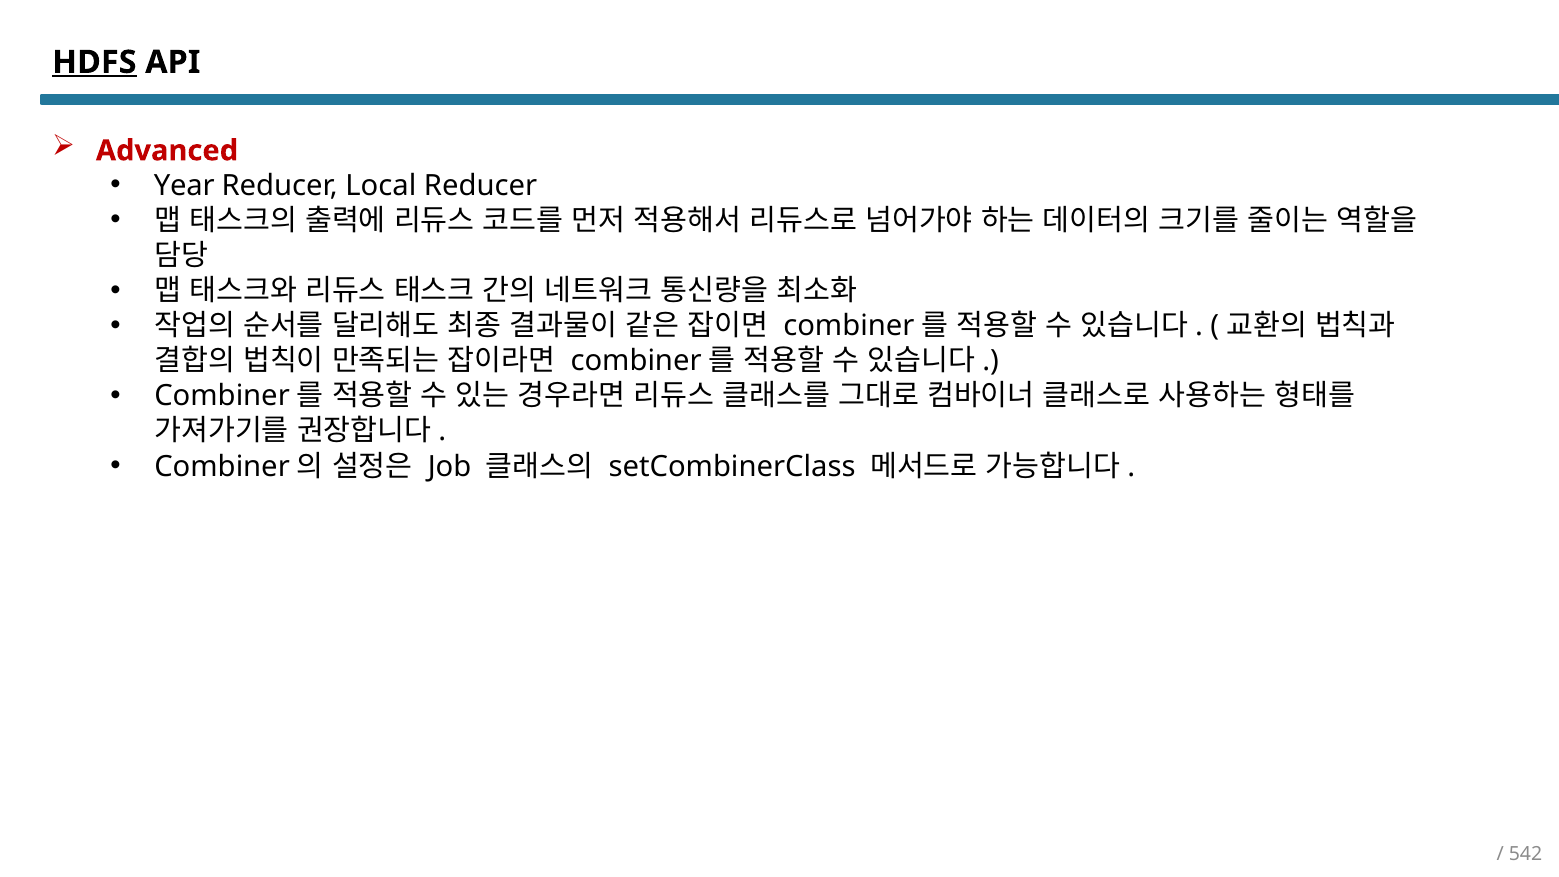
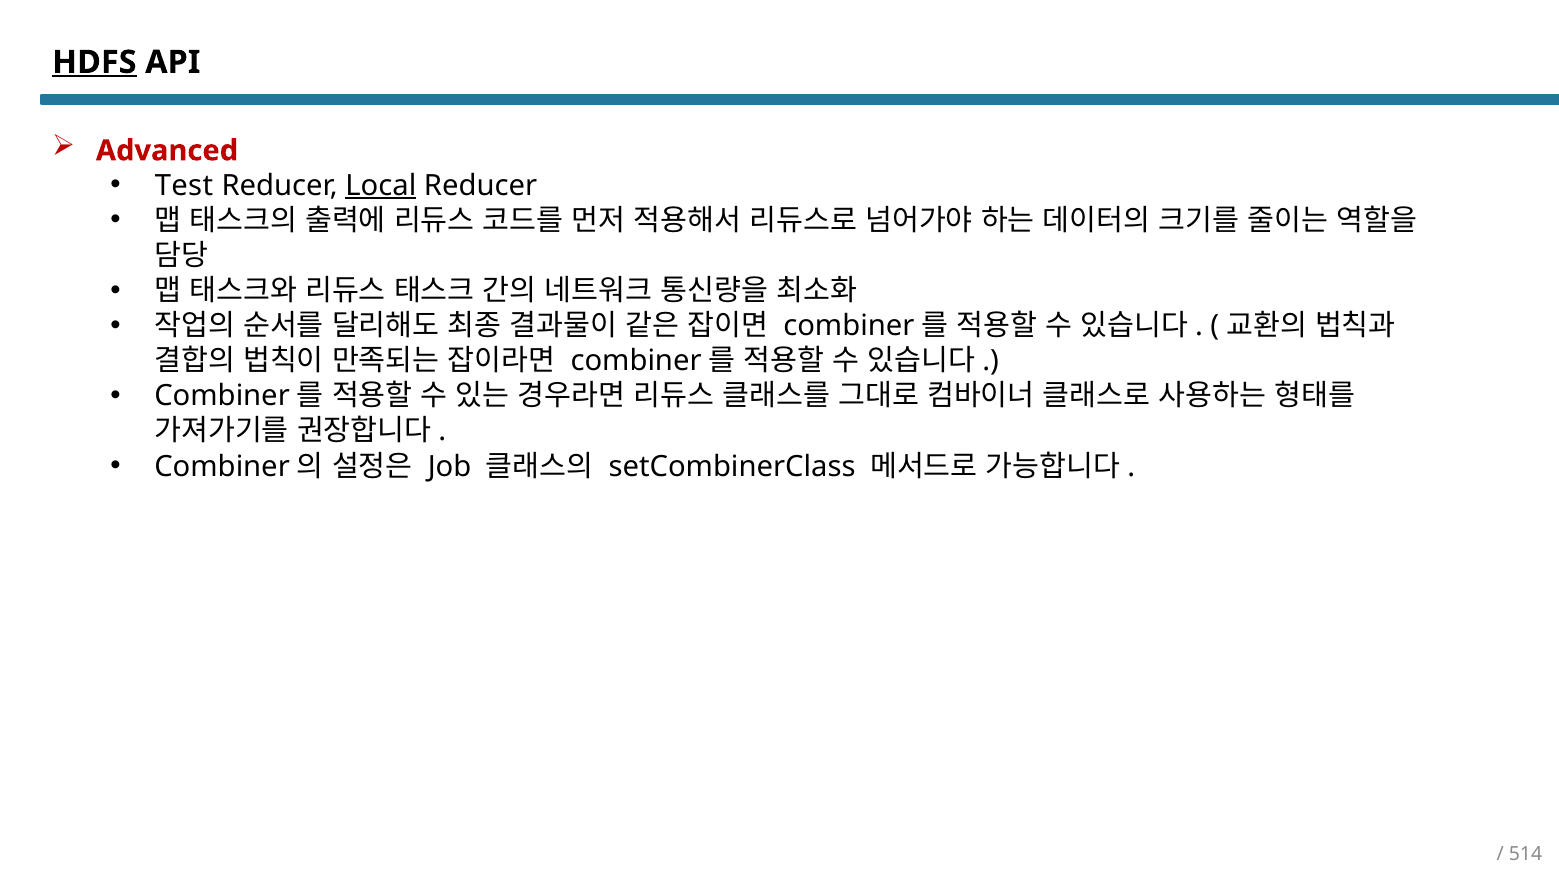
Year: Year -> Test (184, 186)
Local underline: none -> present (381, 186)
542: 542 -> 514 (1526, 854)
